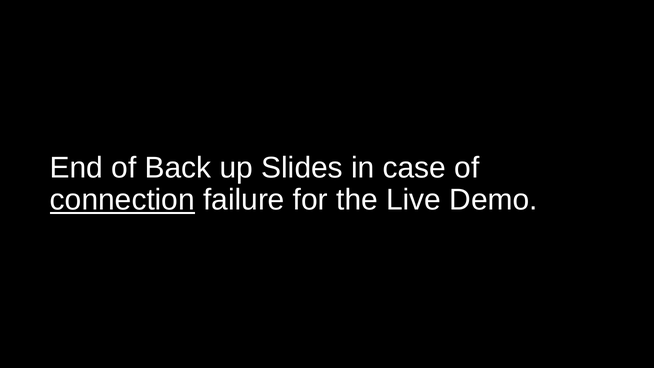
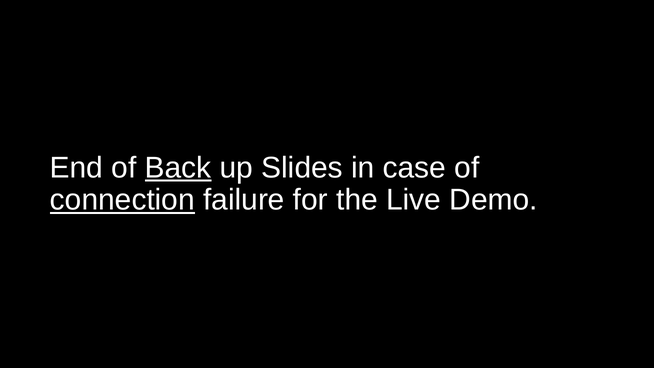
Back underline: none -> present (178, 168)
